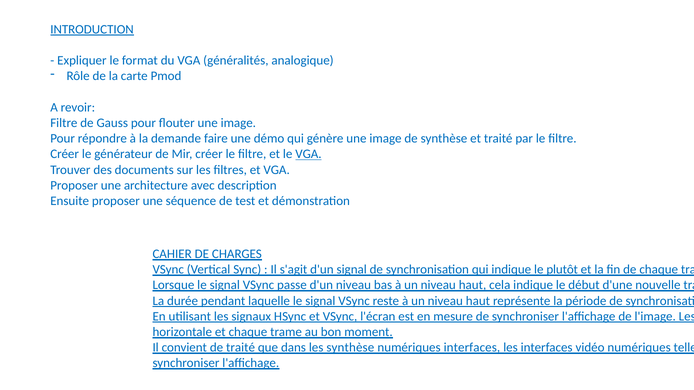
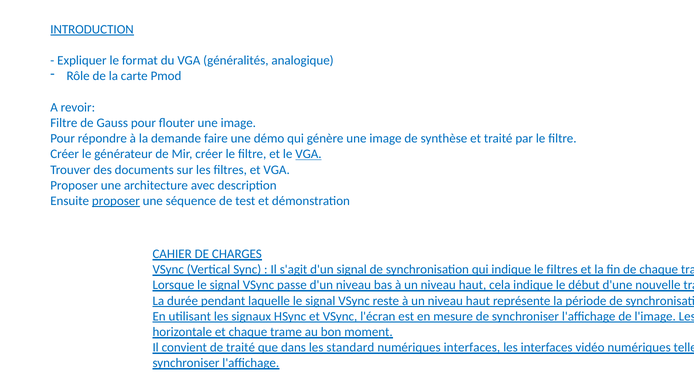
proposer underline: none -> present (116, 201)
le plutôt: plutôt -> filtres (562, 270)
les synthèse: synthèse -> standard (350, 348)
